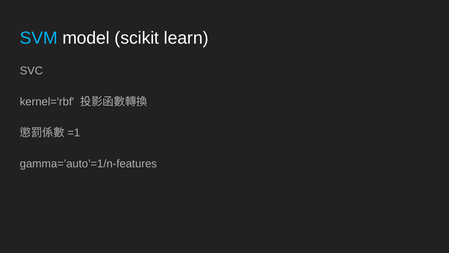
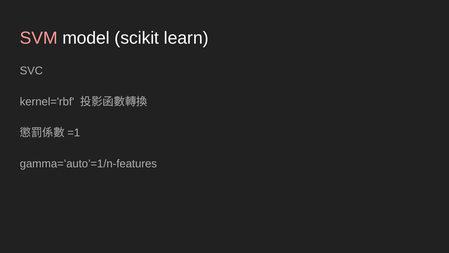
SVM colour: light blue -> pink (39, 38)
